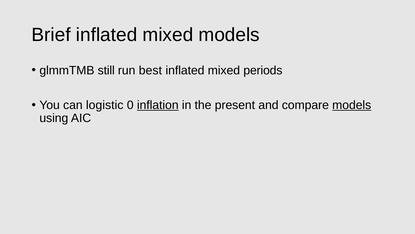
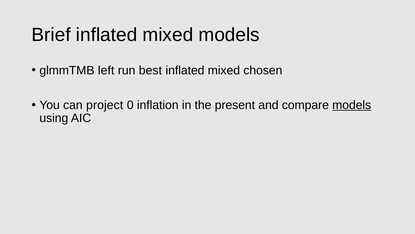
still: still -> left (106, 70)
periods: periods -> chosen (263, 70)
logistic: logistic -> project (105, 105)
inflation underline: present -> none (158, 105)
